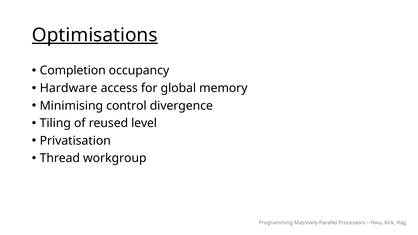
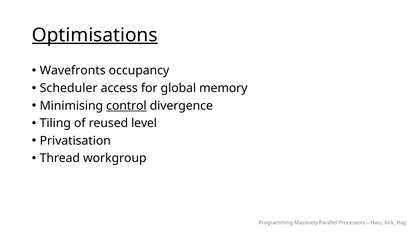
Completion: Completion -> Wavefronts (73, 71)
Hardware: Hardware -> Scheduler (69, 88)
control underline: none -> present (126, 106)
